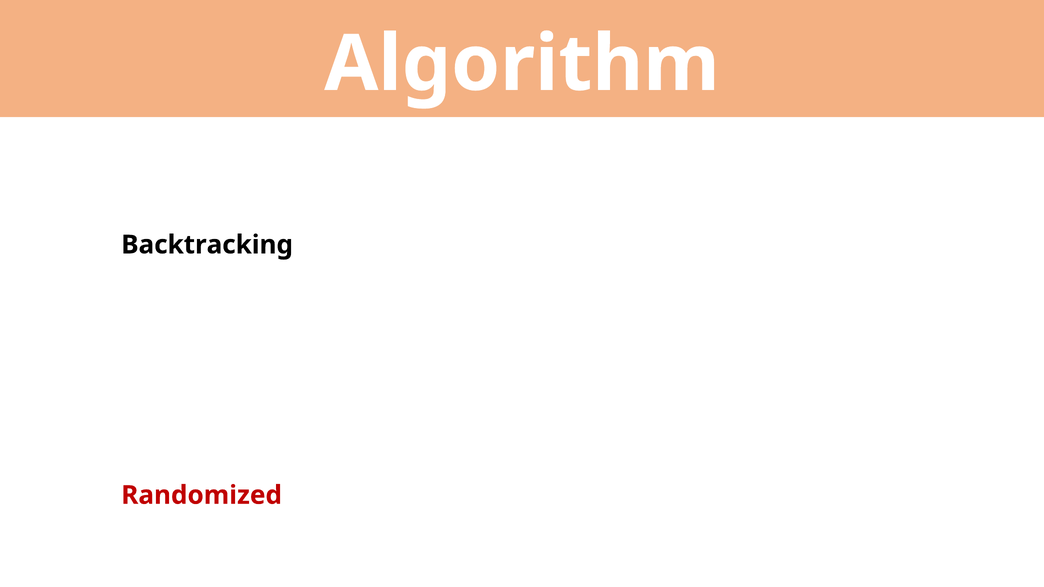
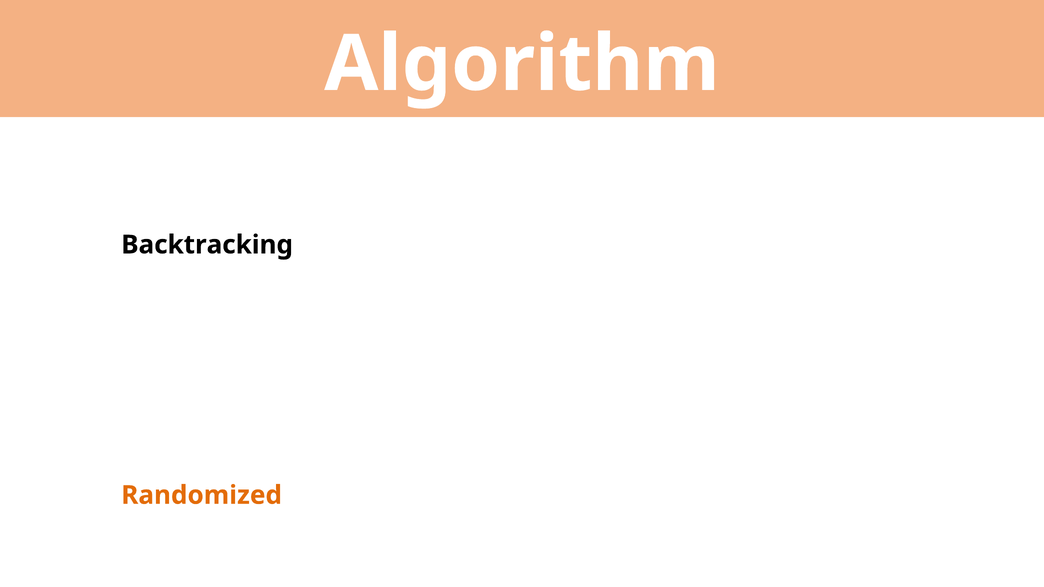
Randomized colour: red -> orange (202, 495)
